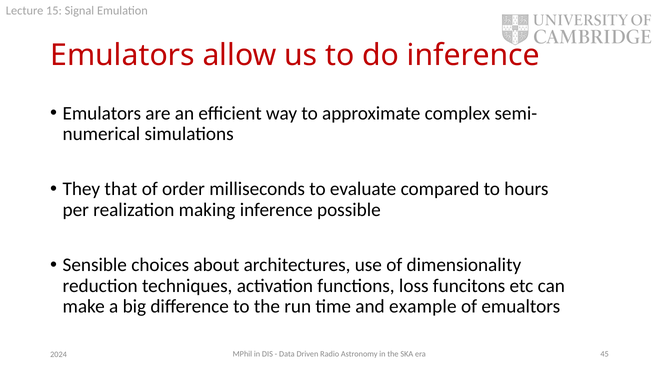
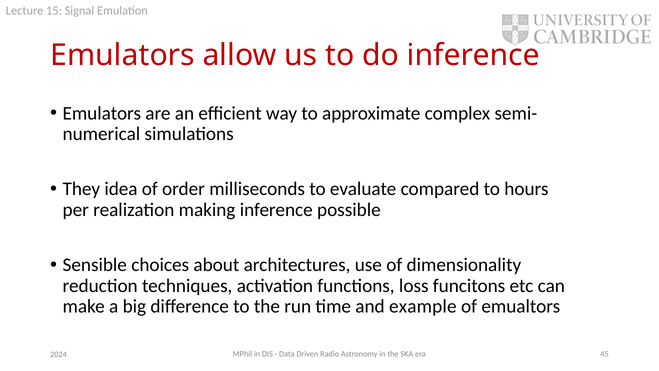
that: that -> idea (121, 189)
